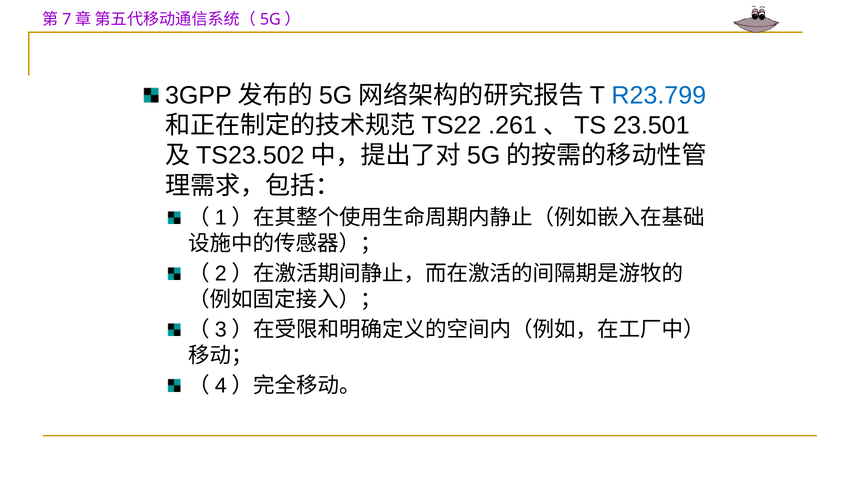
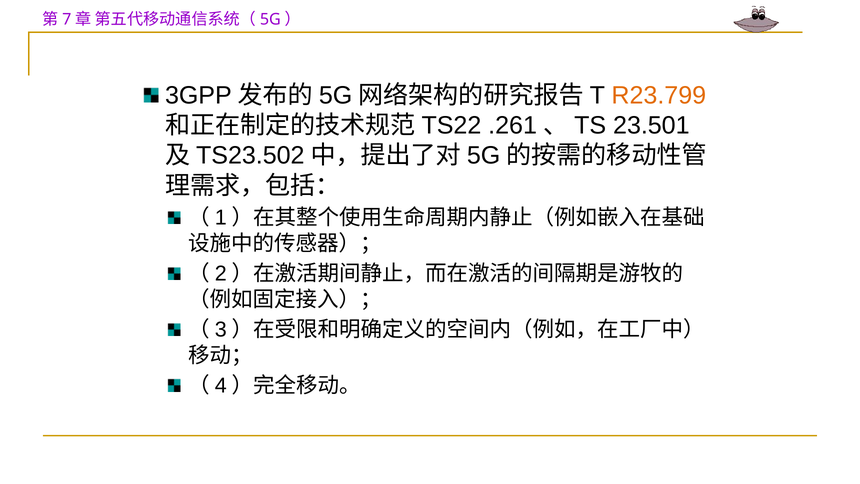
R23.799 colour: blue -> orange (659, 95)
